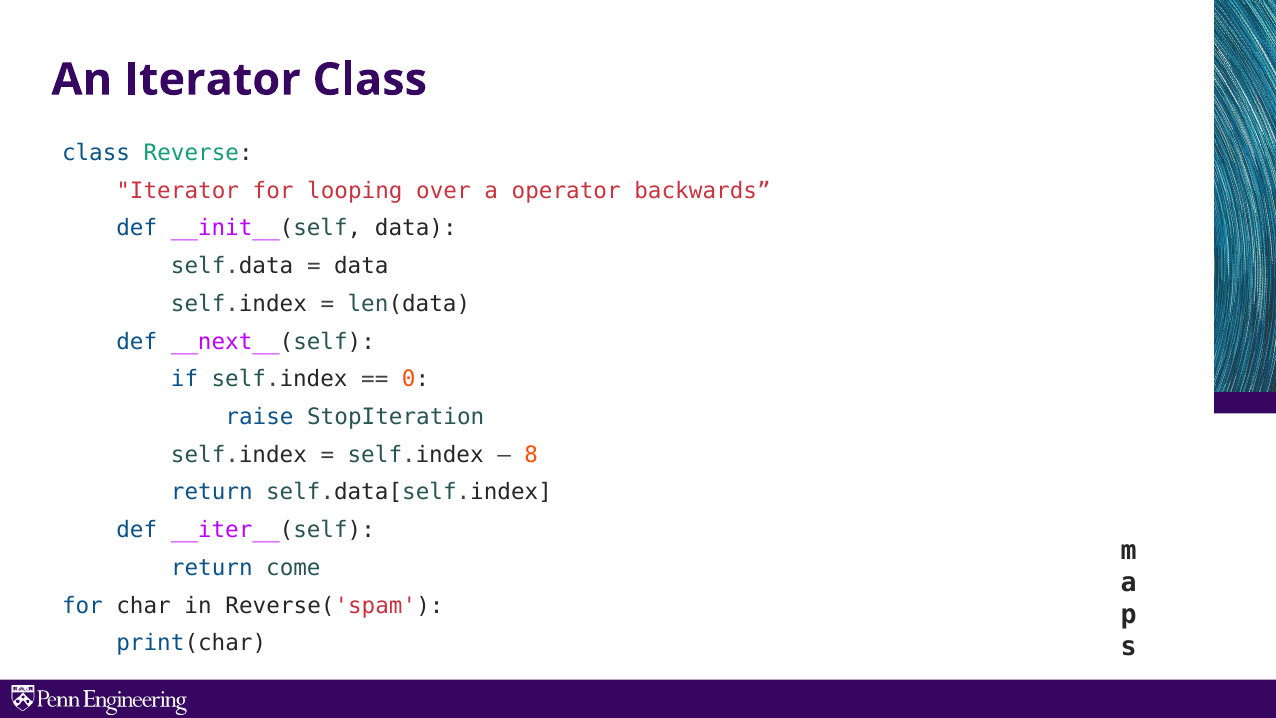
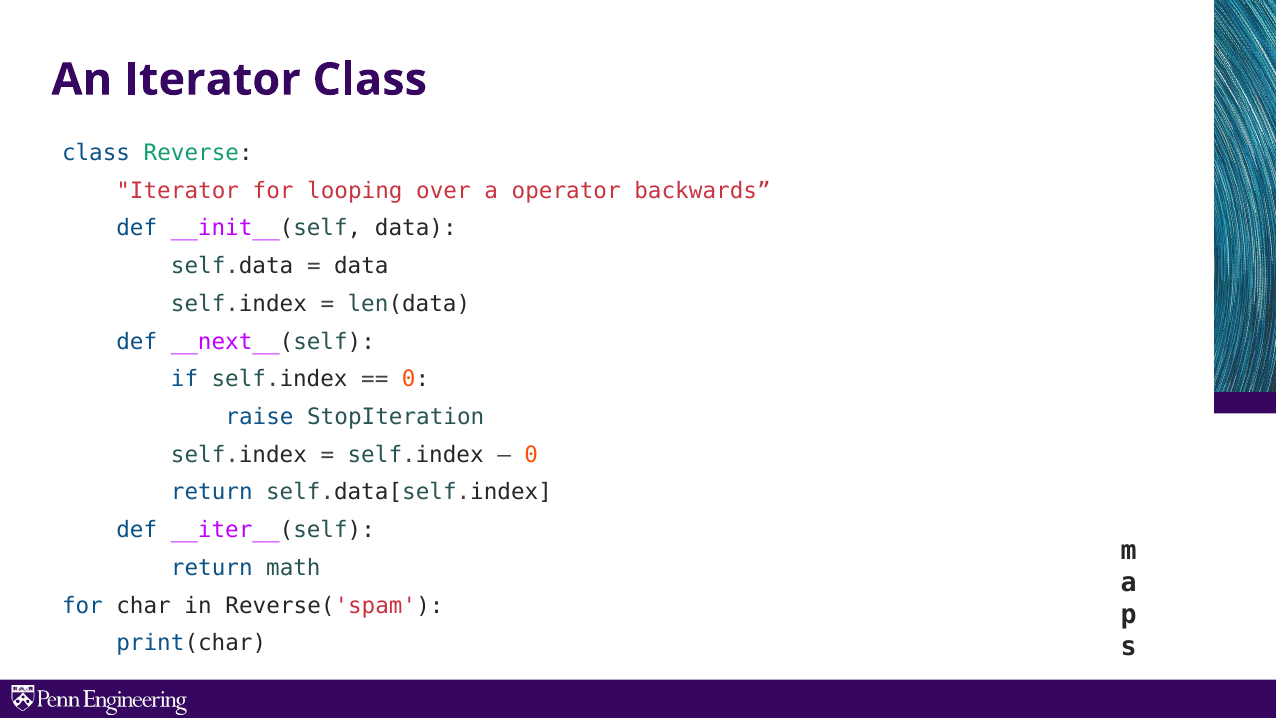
8: 8 -> 0 (531, 455)
come: come -> math (293, 568)
